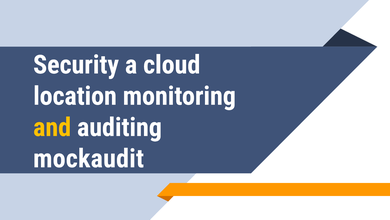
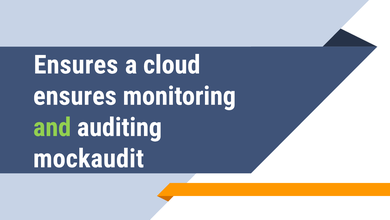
Security: Security -> Ensures (76, 65)
location: location -> ensures (75, 96)
and colour: yellow -> light green (52, 127)
